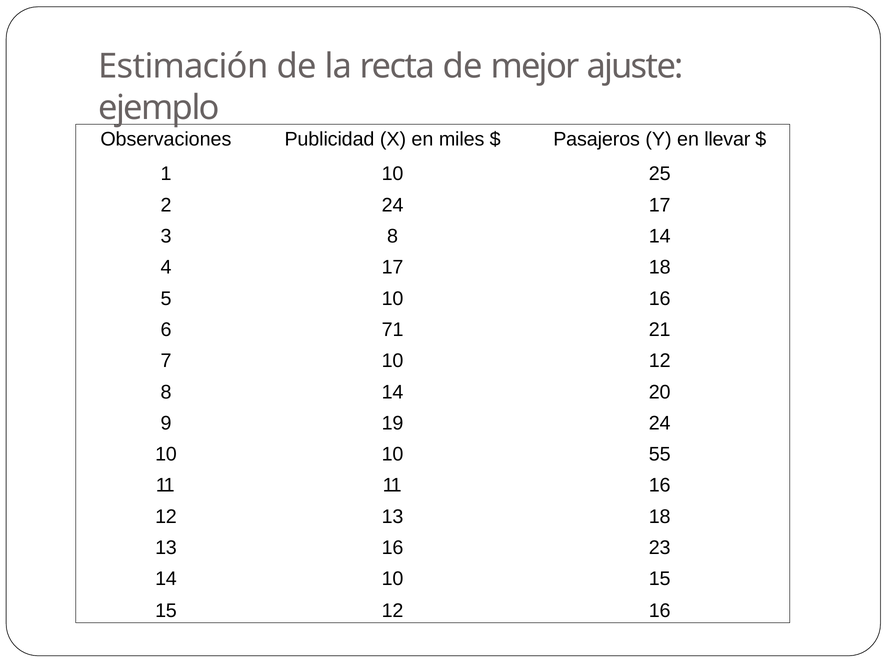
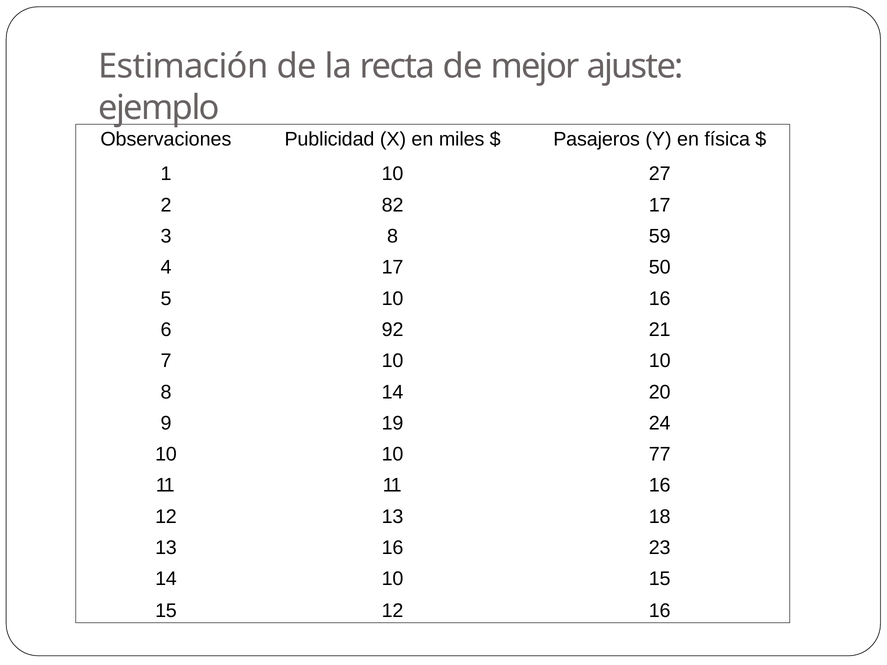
llevar: llevar -> física (727, 140)
25: 25 -> 27 (660, 174)
2 24: 24 -> 82 (393, 205)
3 8 14: 14 -> 59 (660, 236)
17 18: 18 -> 50 (660, 268)
71: 71 -> 92 (393, 330)
7 10 12: 12 -> 10 (660, 361)
55: 55 -> 77 (660, 454)
